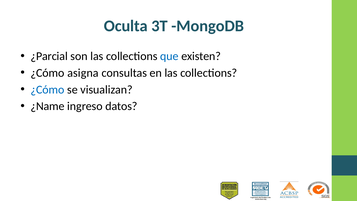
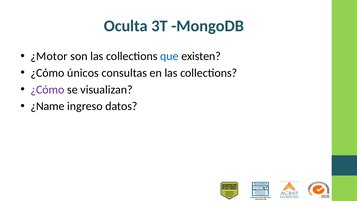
¿Parcial: ¿Parcial -> ¿Motor (49, 56)
asigna: asigna -> únicos (83, 73)
¿Cómo colour: blue -> purple (48, 89)
